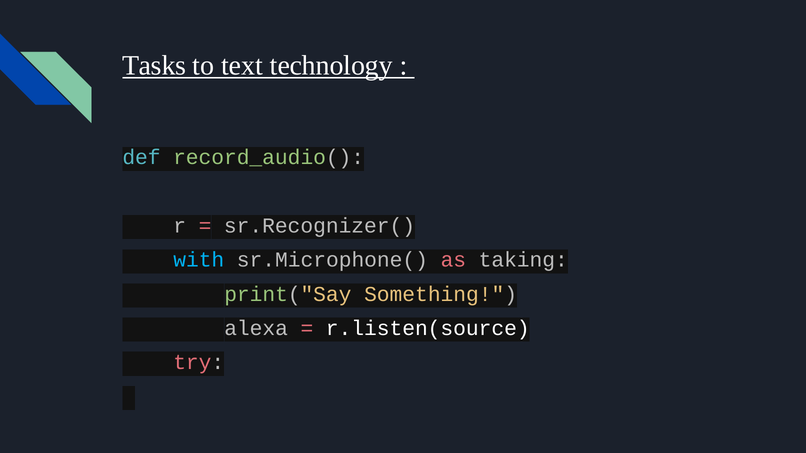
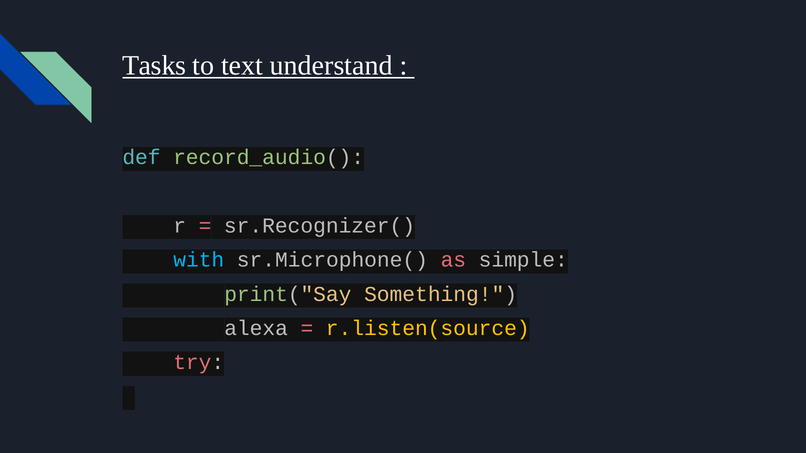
technology: technology -> understand (331, 65)
taking: taking -> simple (523, 260)
r.listen(source colour: white -> yellow (428, 328)
